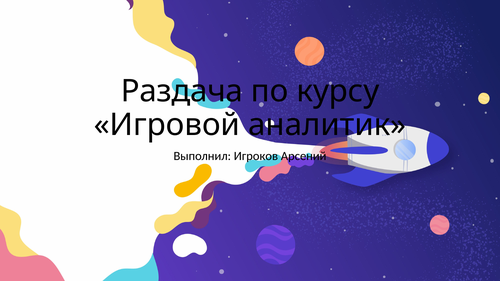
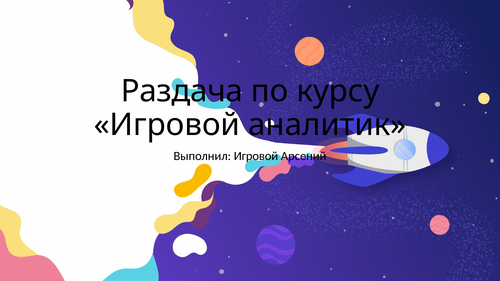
Выполнил Игроков: Игроков -> Игровой (256, 156)
